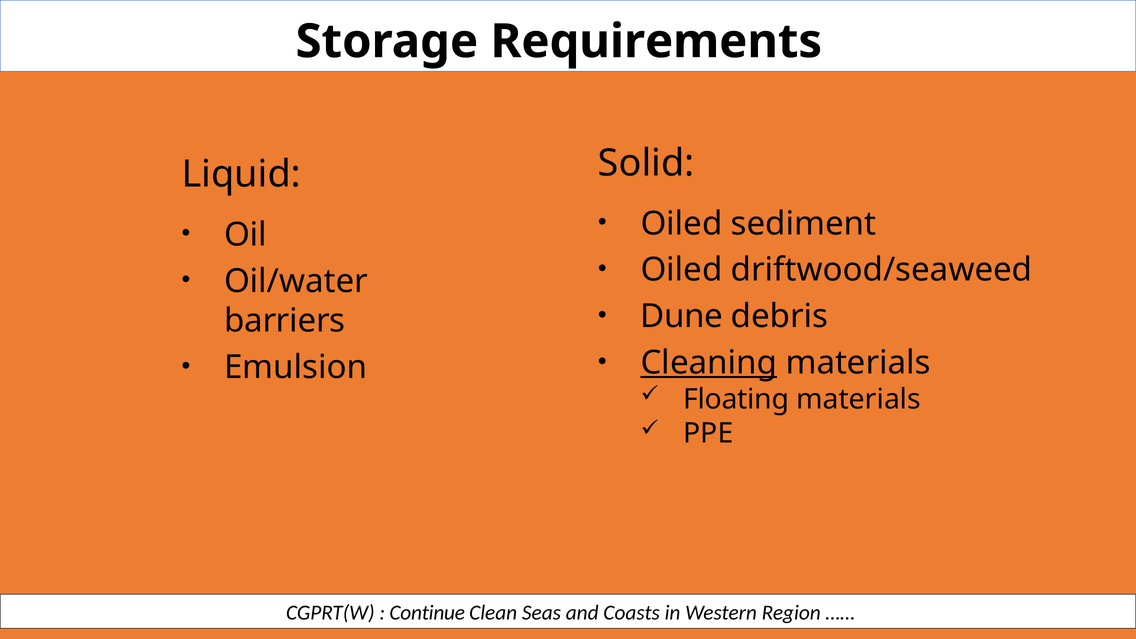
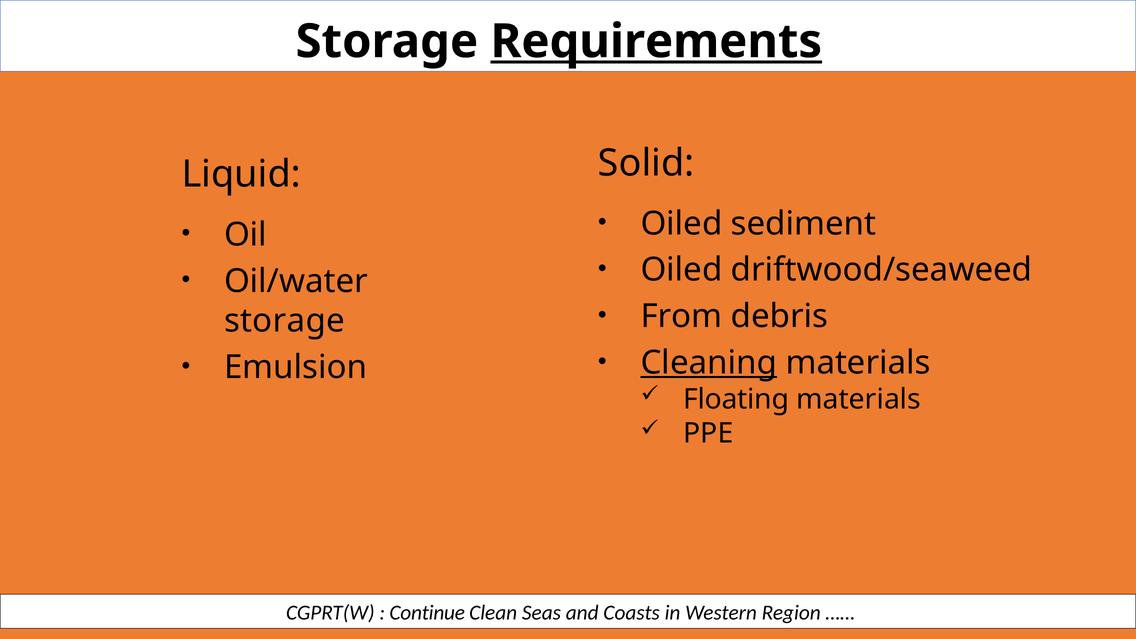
Requirements underline: none -> present (656, 42)
Dune: Dune -> From (681, 316)
barriers: barriers -> storage (284, 321)
